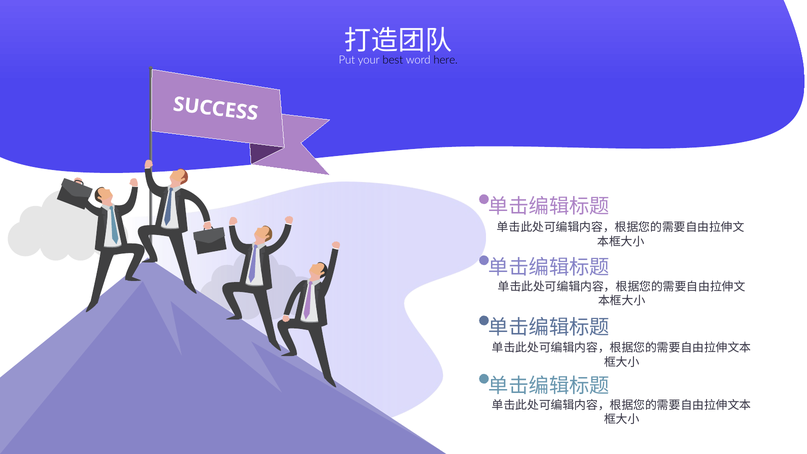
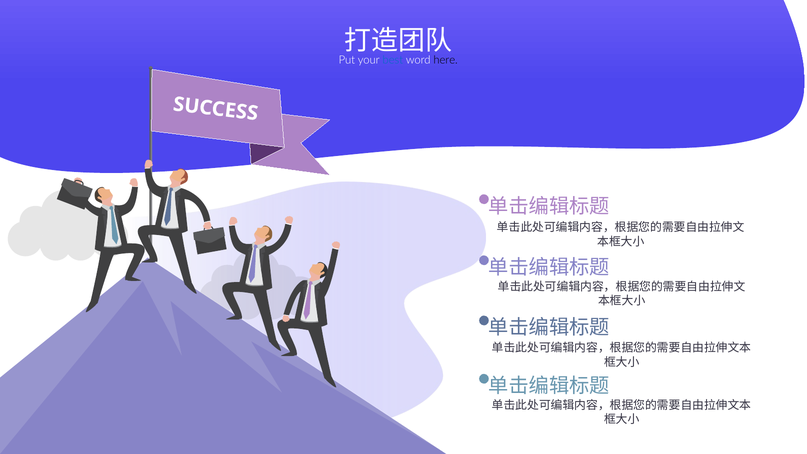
best colour: black -> blue (393, 60)
